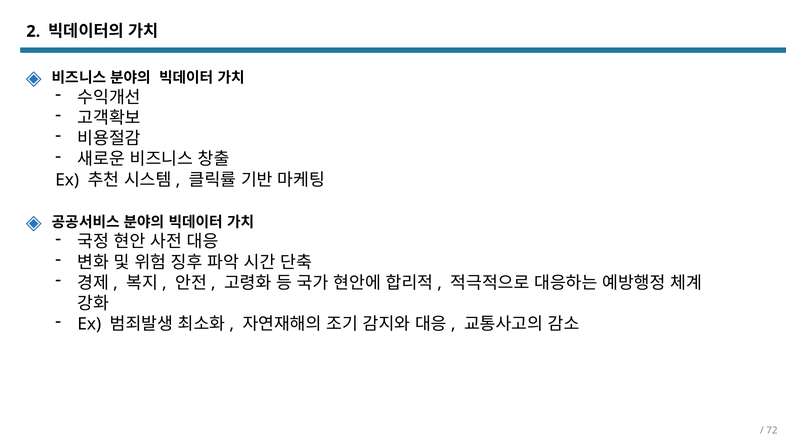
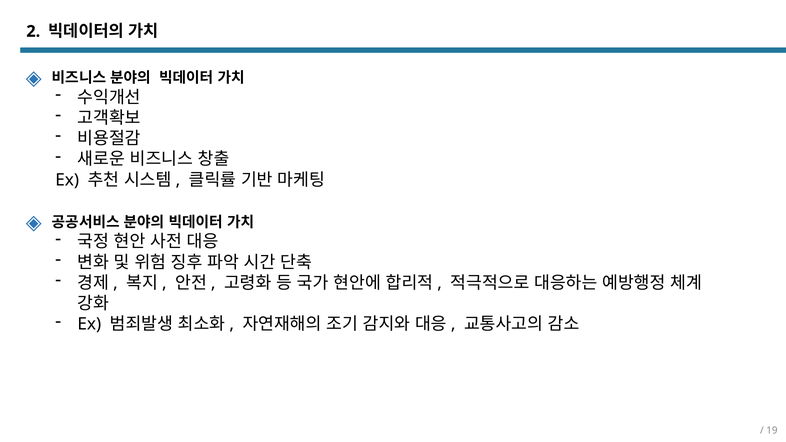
72: 72 -> 19 (772, 431)
